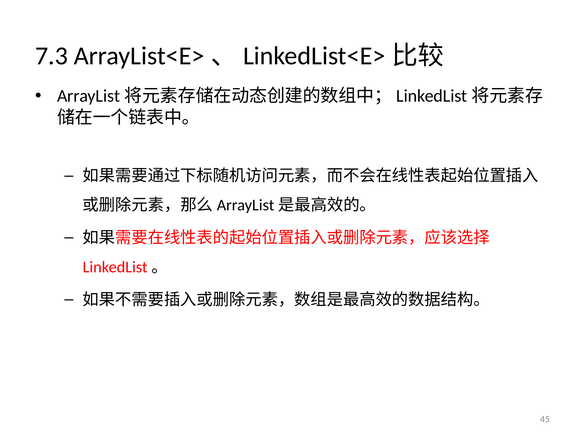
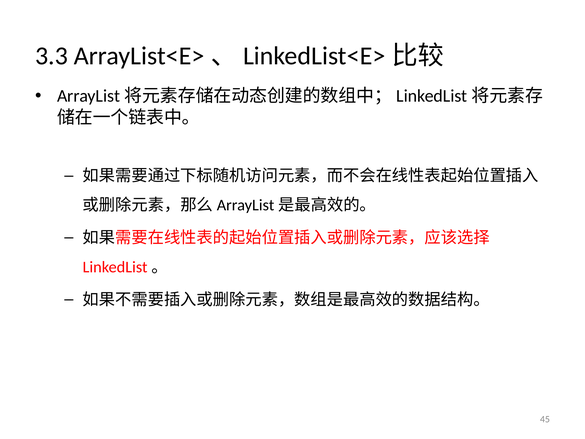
7.3: 7.3 -> 3.3 (52, 56)
